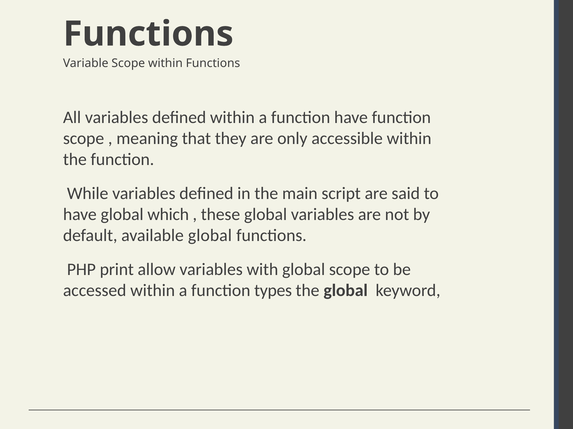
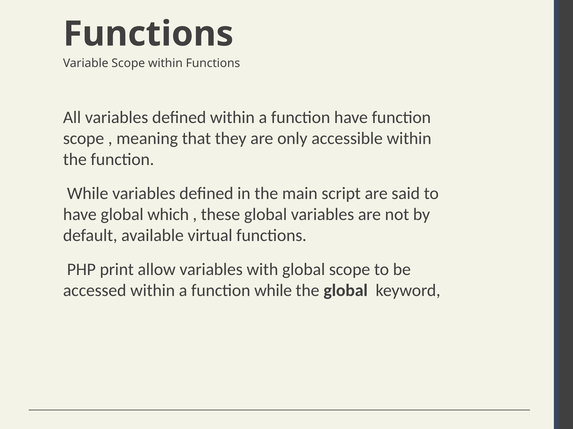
available global: global -> virtual (210, 236)
a function types: types -> while (273, 291)
